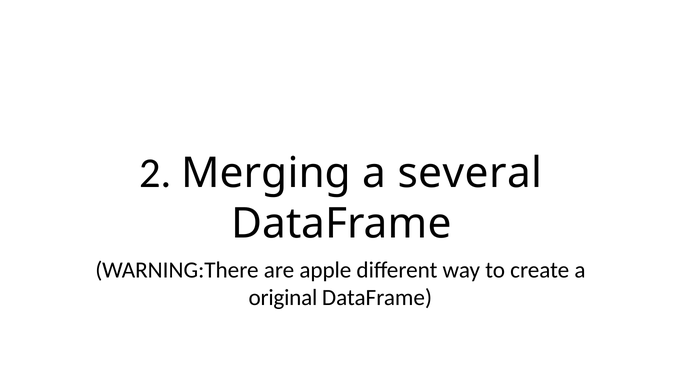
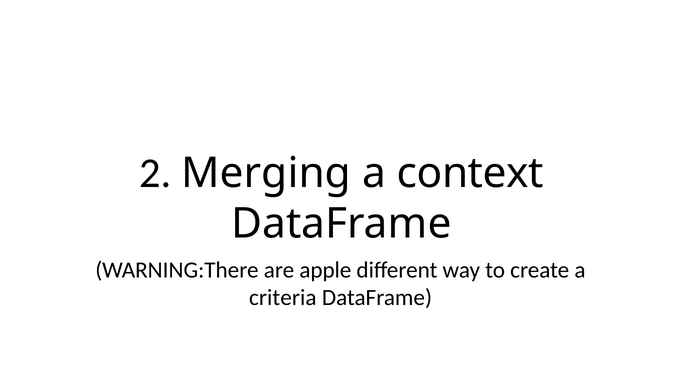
several: several -> context (470, 173)
original: original -> criteria (283, 298)
